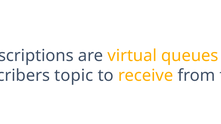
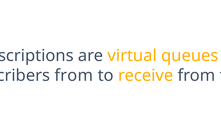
topic: topic -> from (74, 76)
